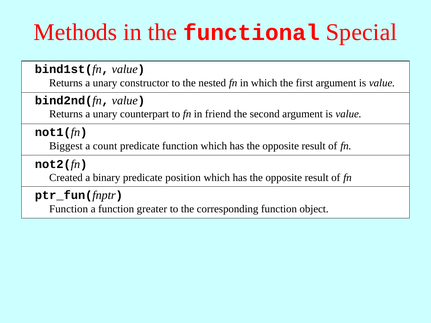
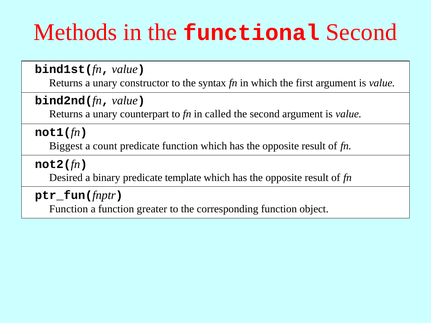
functional Special: Special -> Second (361, 32)
nested: nested -> syntax (212, 83)
friend: friend -> called (218, 114)
Created: Created -> Desired (66, 178)
position: position -> template (183, 178)
